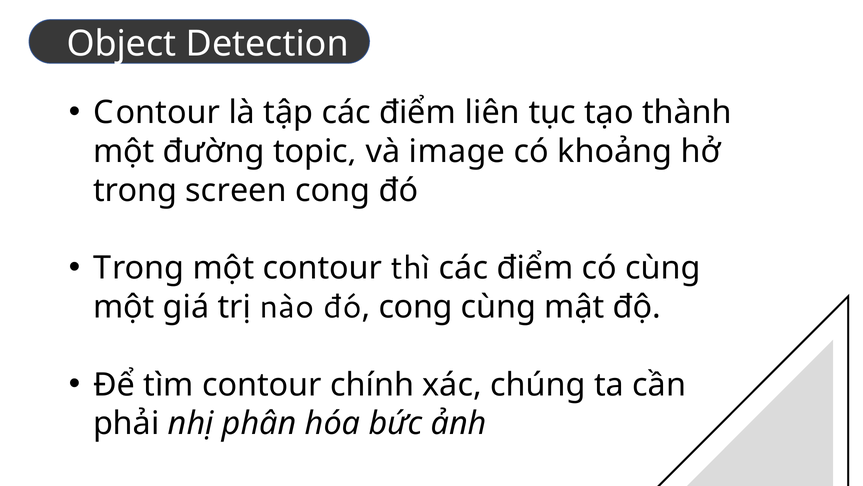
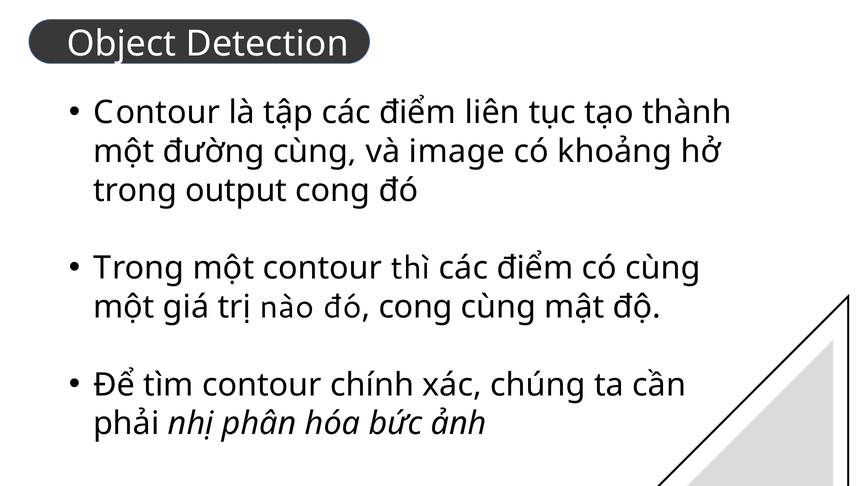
đường topic: topic -> cùng (311, 151)
screen: screen -> output (236, 190)
